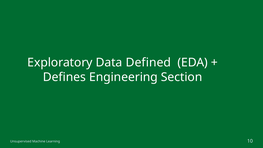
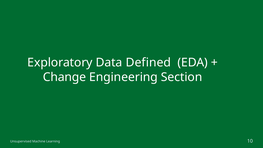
Defines: Defines -> Change (64, 77)
